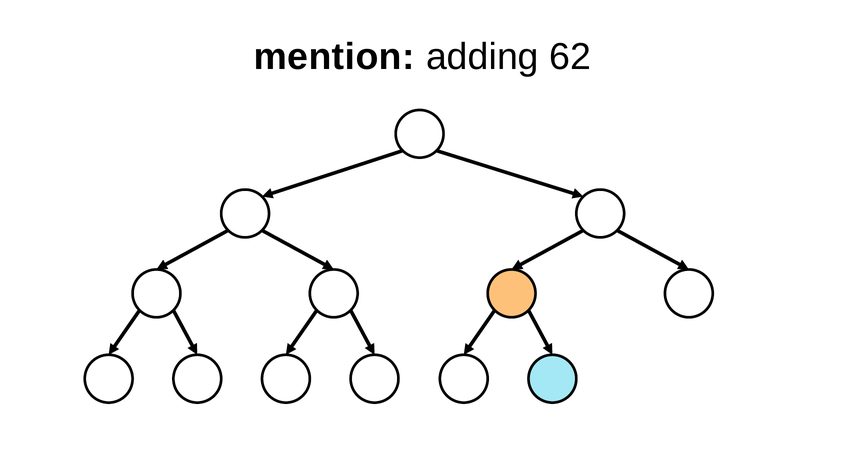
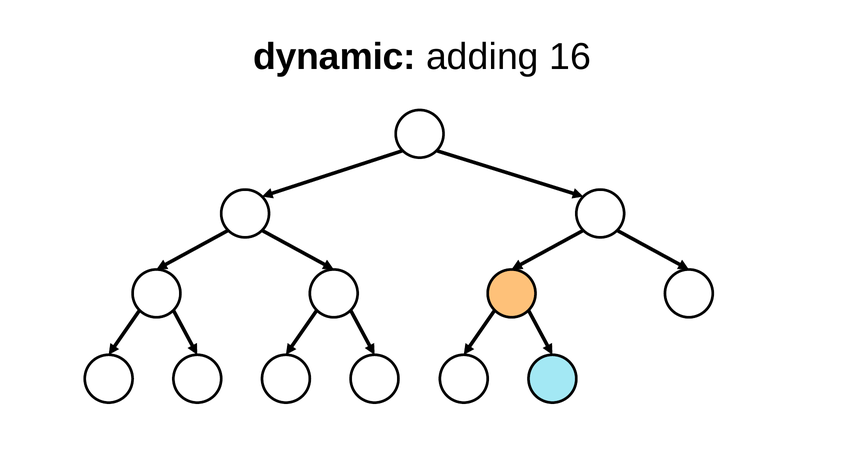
mention: mention -> dynamic (334, 57)
62: 62 -> 16 (570, 57)
